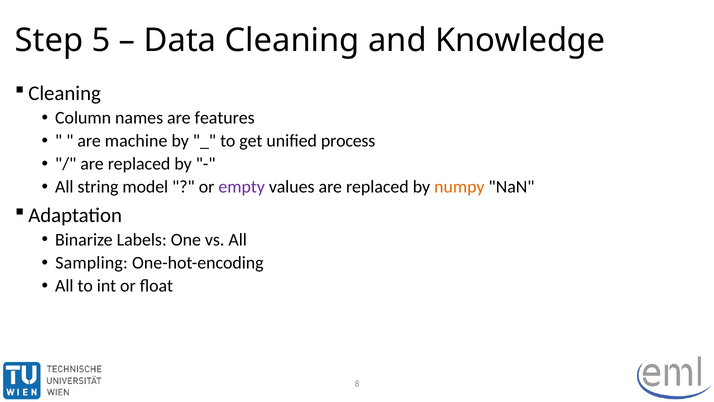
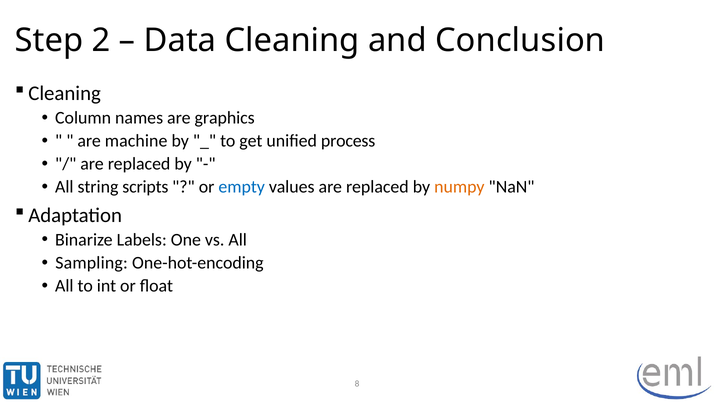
5: 5 -> 2 (101, 40)
Knowledge: Knowledge -> Conclusion (520, 40)
features: features -> graphics (225, 118)
model: model -> scripts (145, 187)
empty colour: purple -> blue (242, 187)
